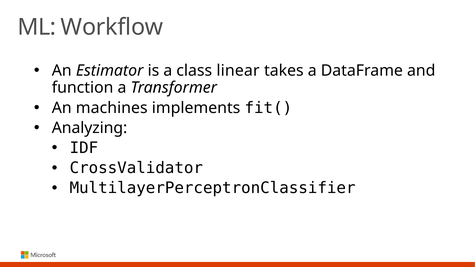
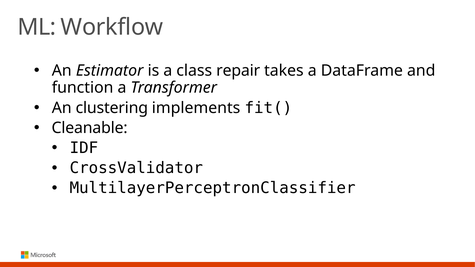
linear: linear -> repair (238, 71)
machines: machines -> clustering (112, 108)
Analyzing: Analyzing -> Cleanable (90, 128)
